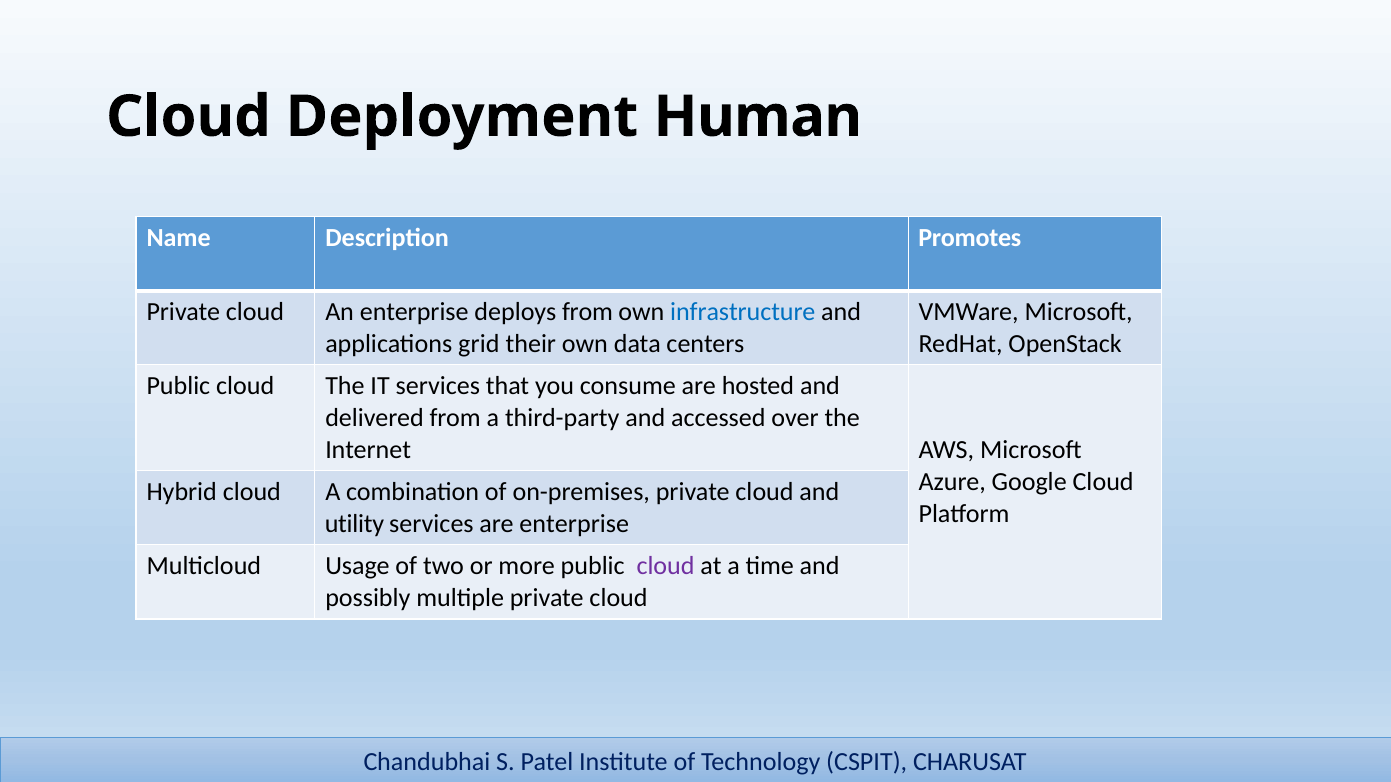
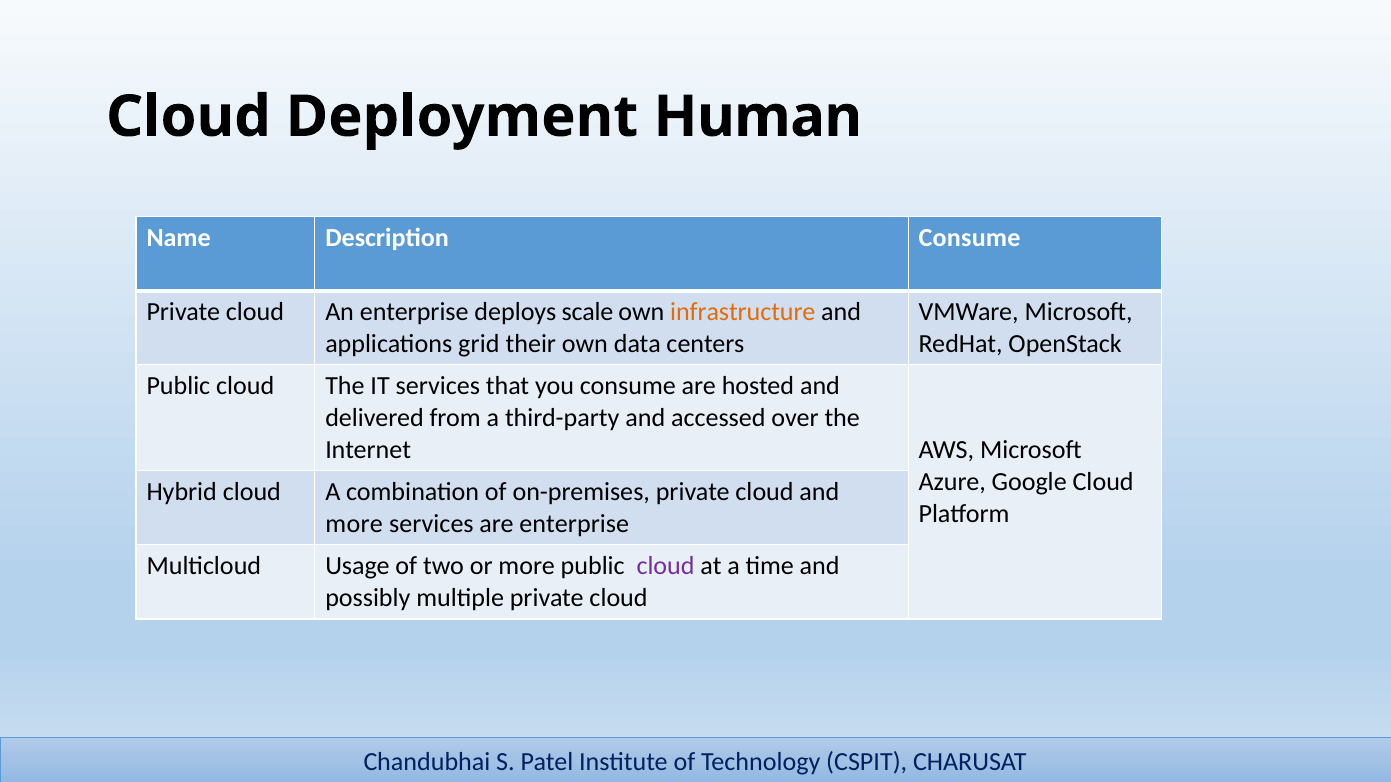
Description Promotes: Promotes -> Consume (970, 238)
deploys from: from -> scale (587, 312)
infrastructure colour: blue -> orange (743, 312)
utility: utility -> more (354, 524)
